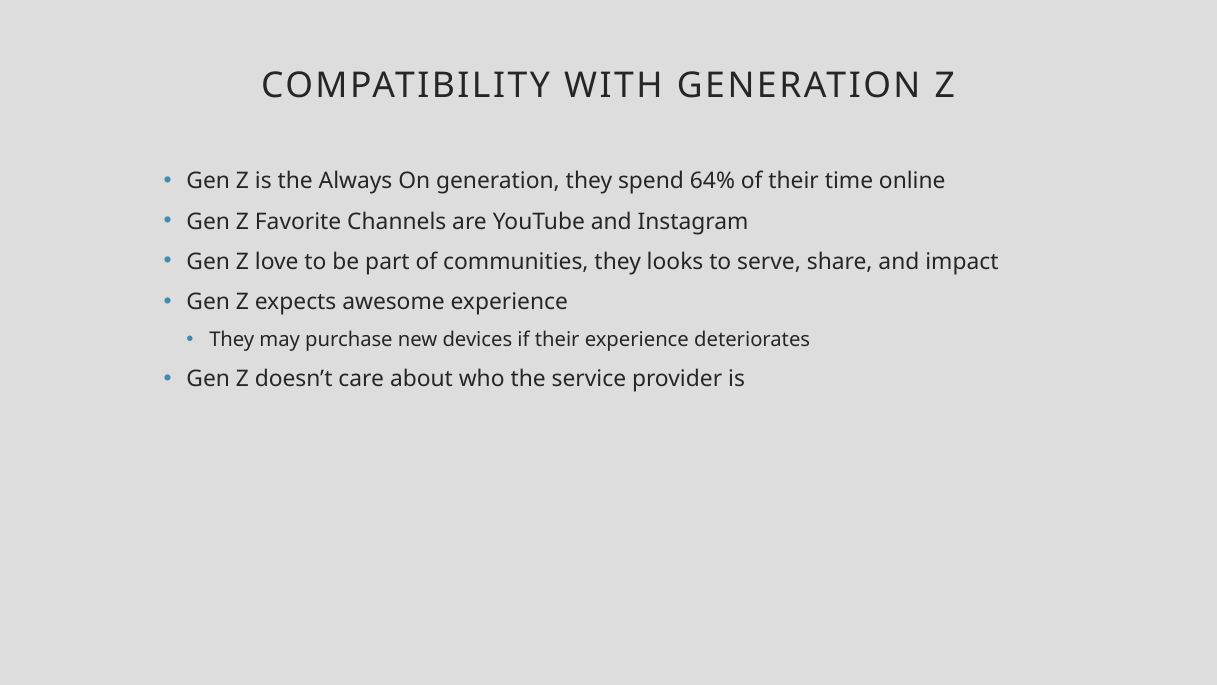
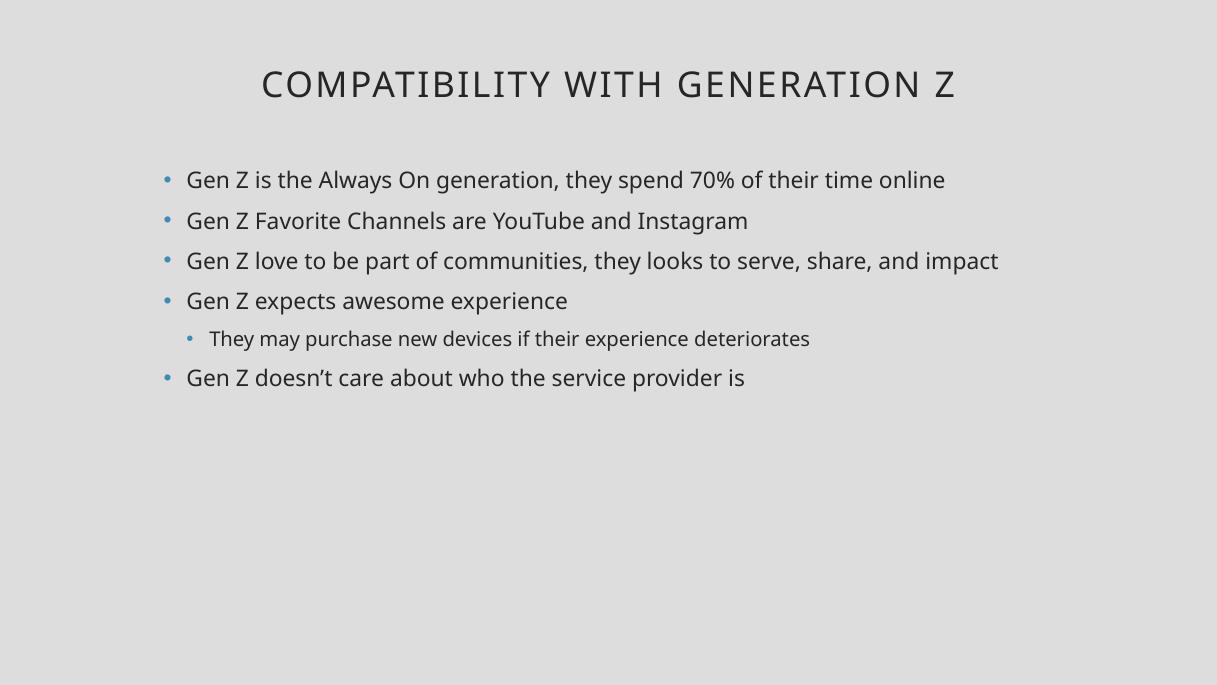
64%: 64% -> 70% (712, 181)
